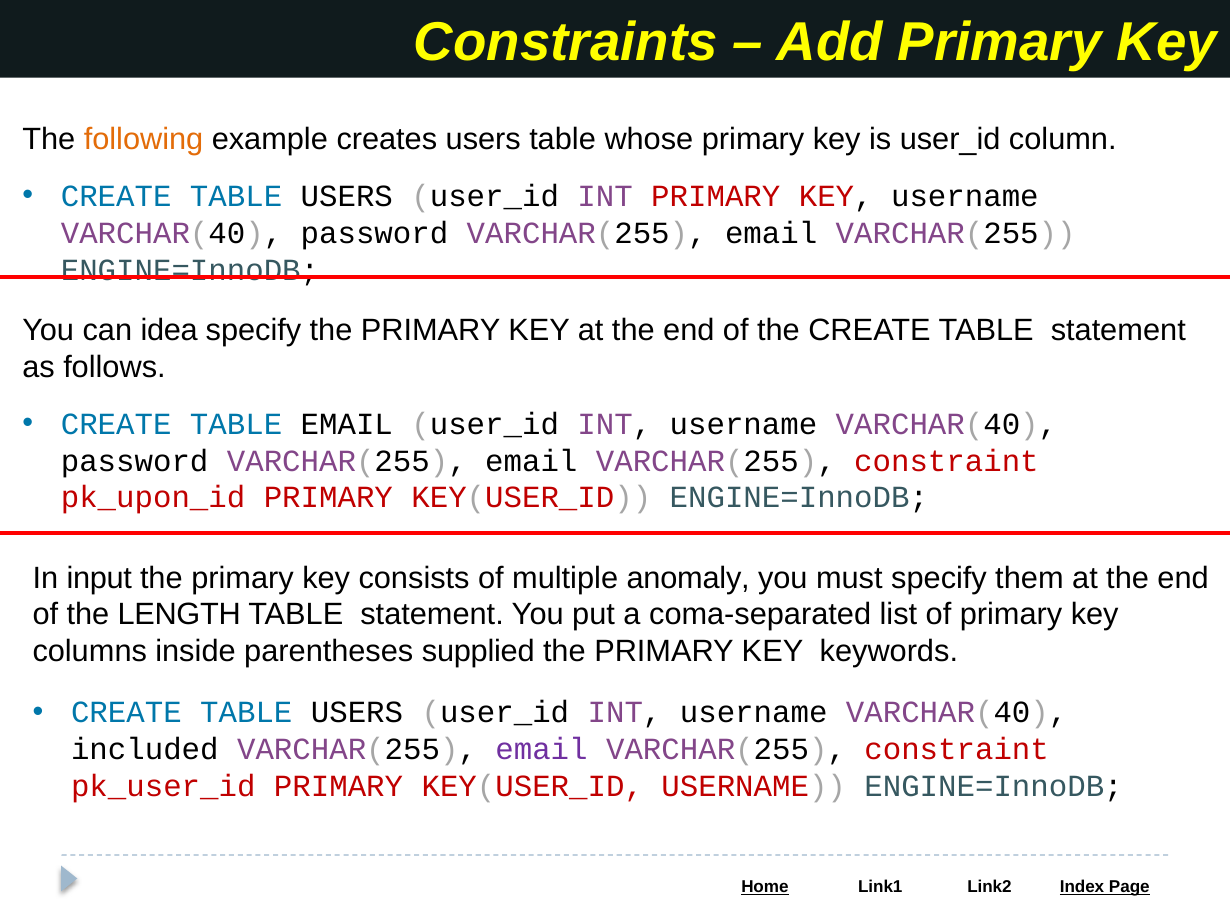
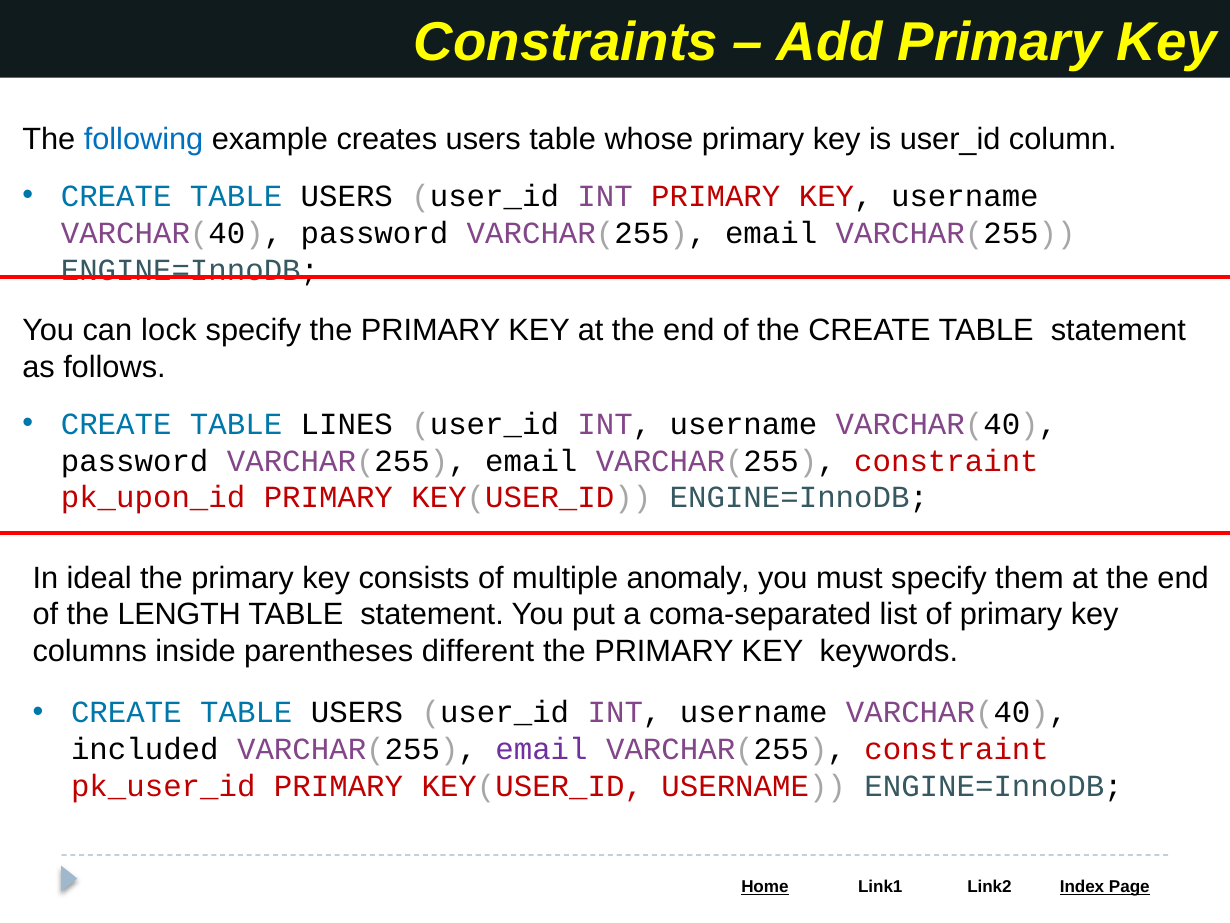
following colour: orange -> blue (144, 139)
idea: idea -> lock (169, 330)
TABLE EMAIL: EMAIL -> LINES (347, 424)
input: input -> ideal (99, 578)
supplied: supplied -> different (478, 651)
